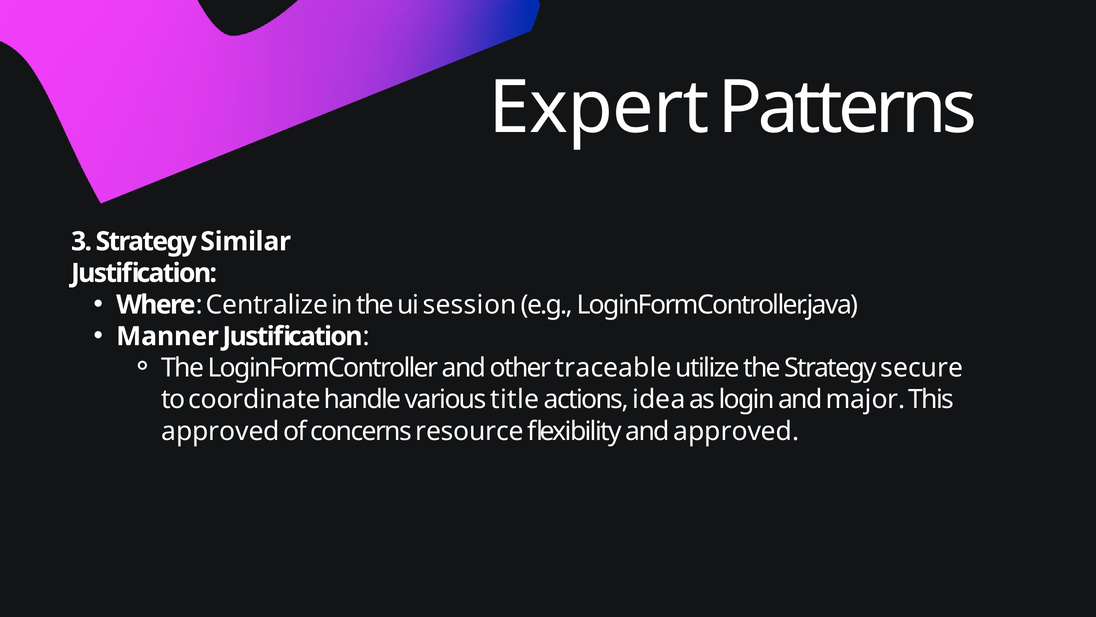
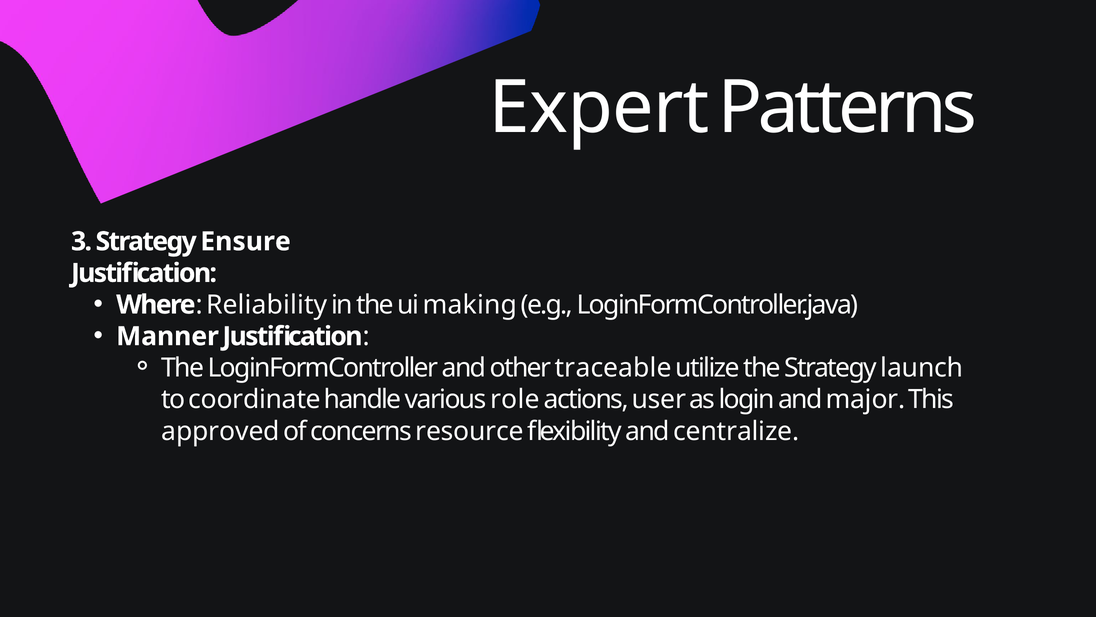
Similar: Similar -> Ensure (246, 241)
Centralize: Centralize -> Reliability (267, 305)
session: session -> making (470, 305)
secure: secure -> launch (922, 368)
title: title -> role (515, 399)
idea: idea -> user (659, 399)
and approved: approved -> centralize (736, 431)
